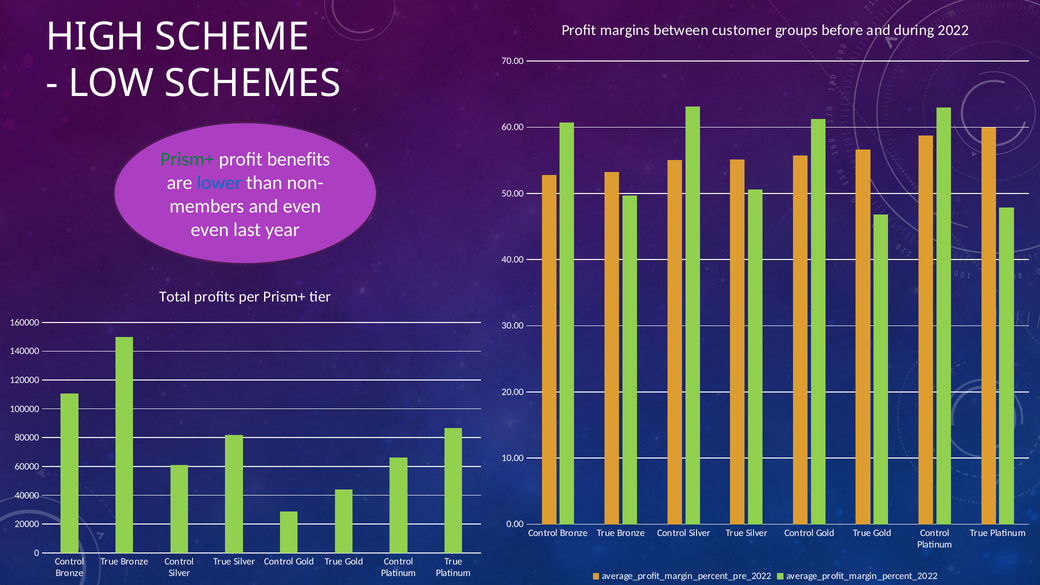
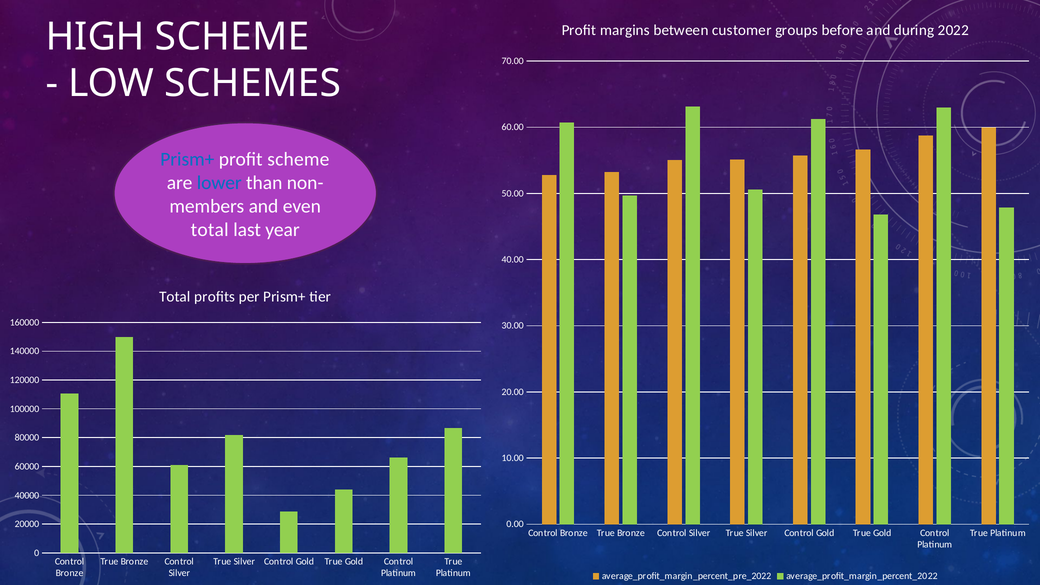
Prism+ colour: green -> blue (187, 159)
profit benefits: benefits -> scheme (298, 159)
even: even -> total (210, 230)
